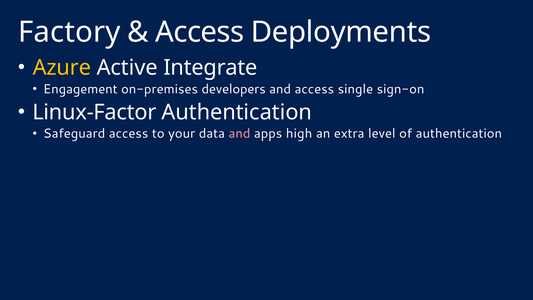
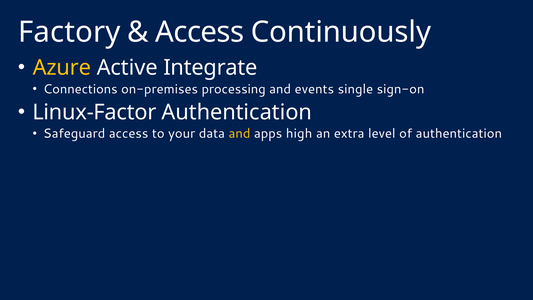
Deployments: Deployments -> Continuously (341, 32)
Engagement: Engagement -> Connections (80, 89)
developers: developers -> processing (234, 89)
and access: access -> events (314, 89)
and colour: pink -> yellow (239, 134)
